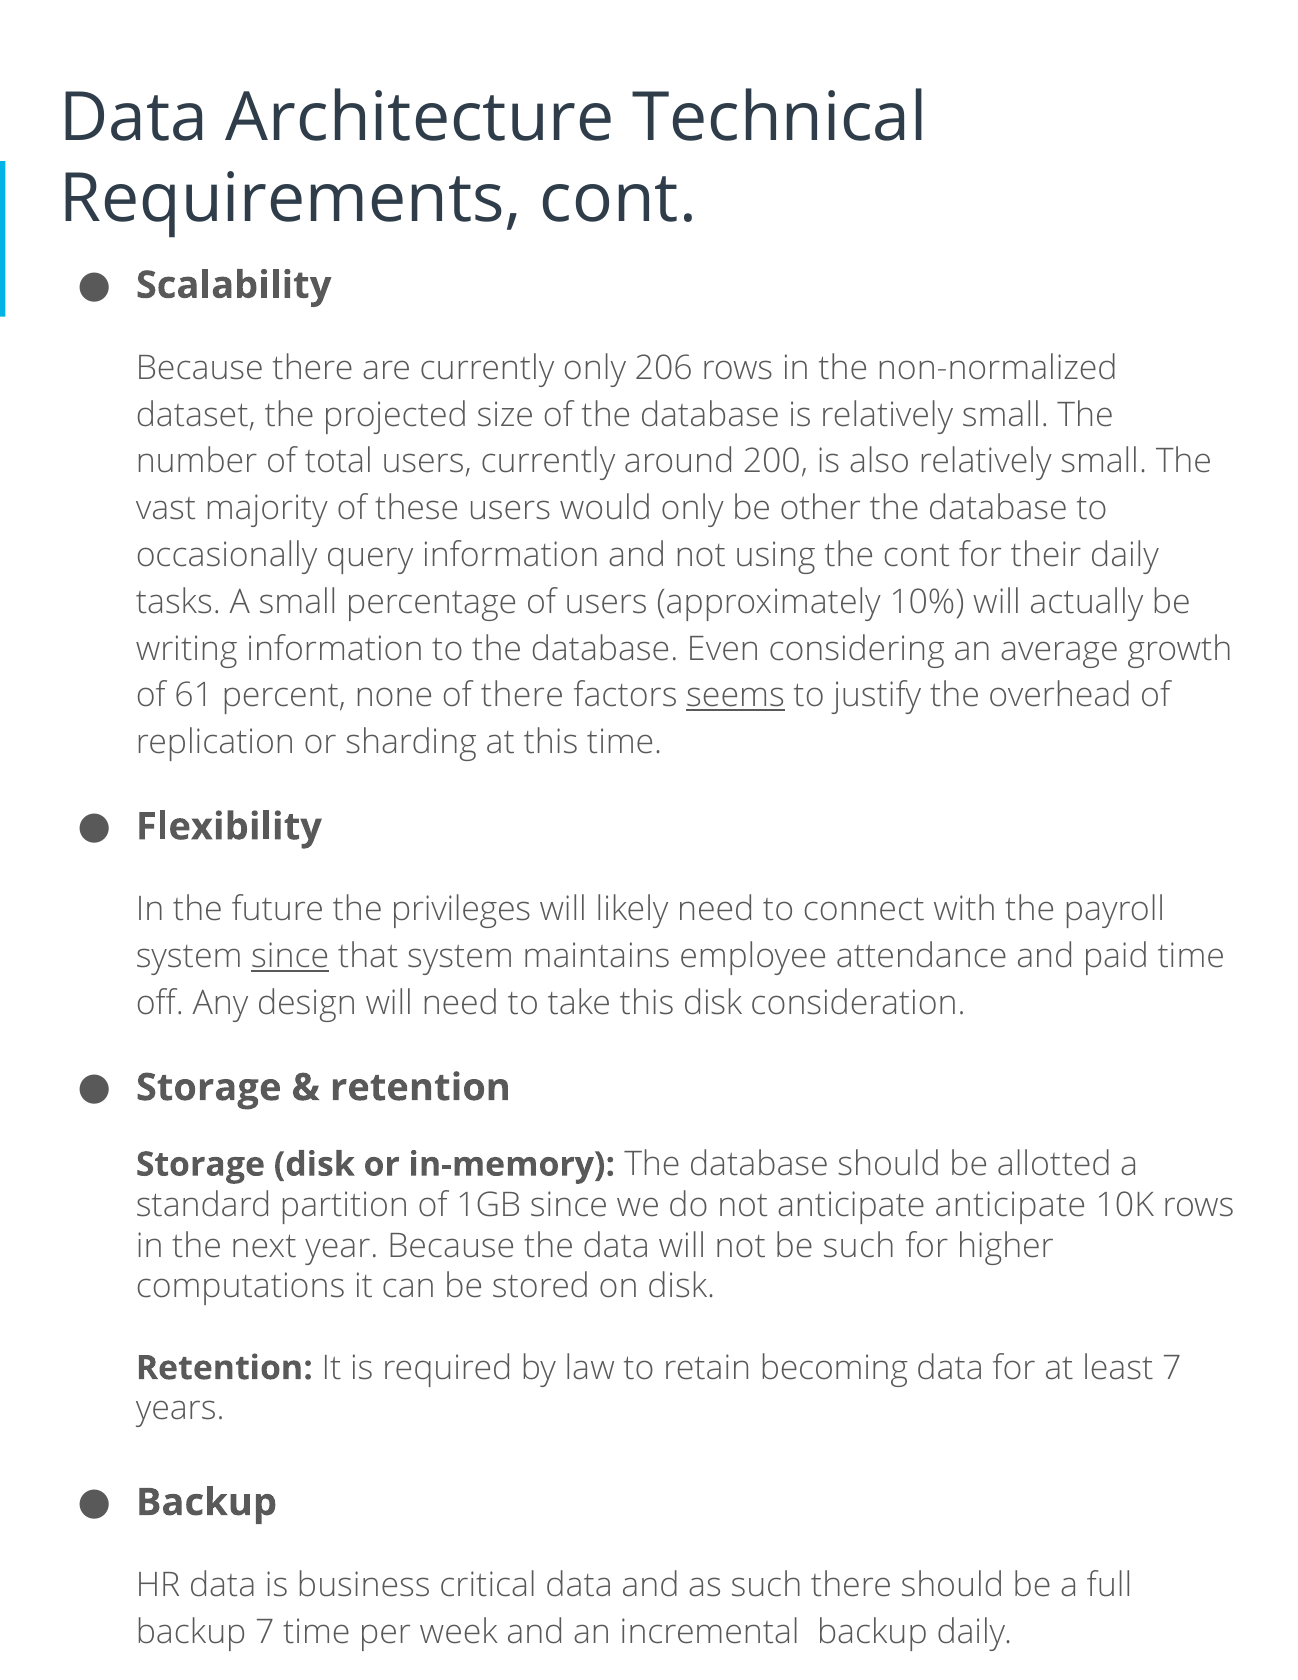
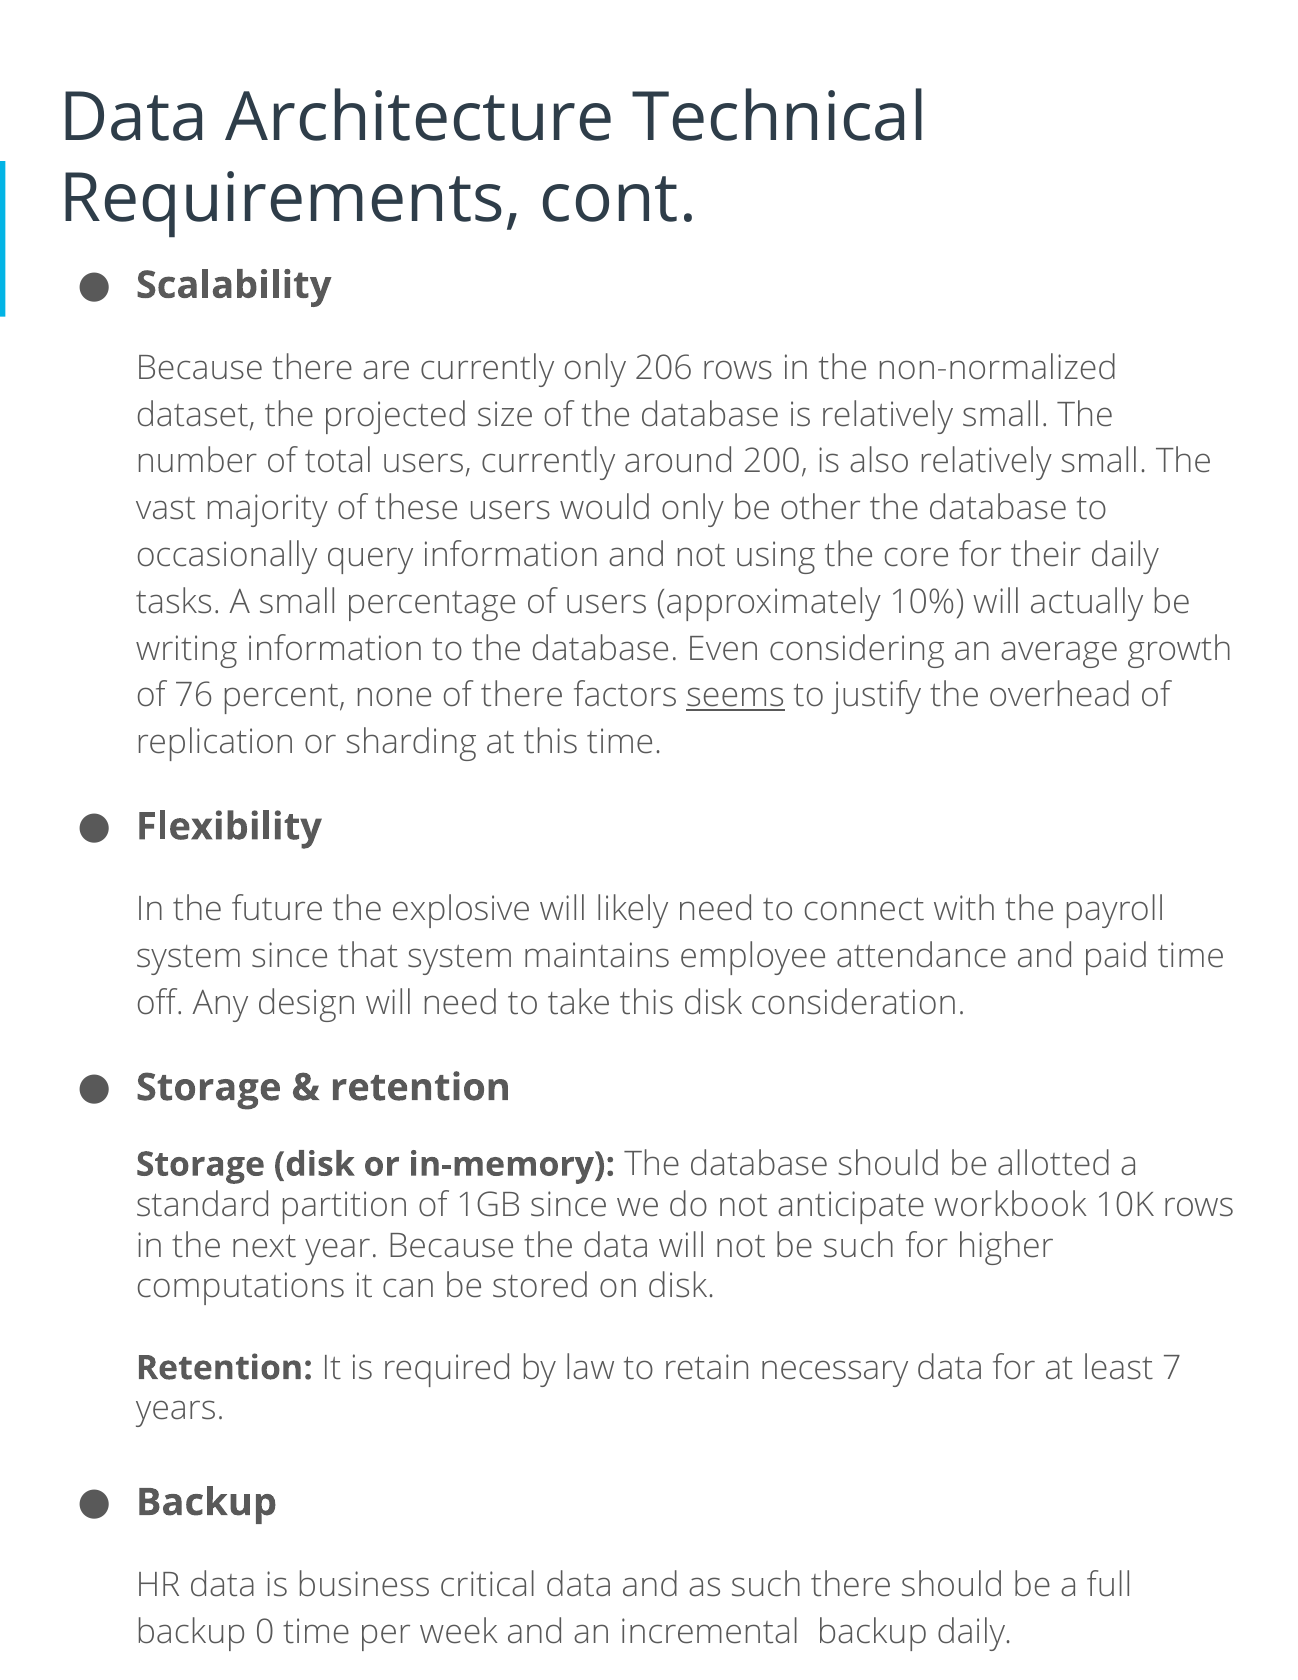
the cont: cont -> core (917, 555)
61: 61 -> 76 (194, 696)
privileges: privileges -> explosive (461, 910)
since underline: present -> none (290, 956)
anticipate anticipate: anticipate -> workbook (1010, 1205)
becoming: becoming -> necessary (834, 1368)
backup 7: 7 -> 0 (265, 1632)
